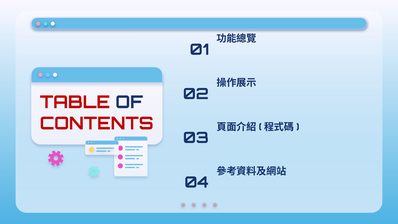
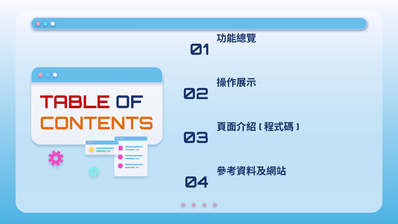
CONTENTS colour: red -> orange (97, 123)
